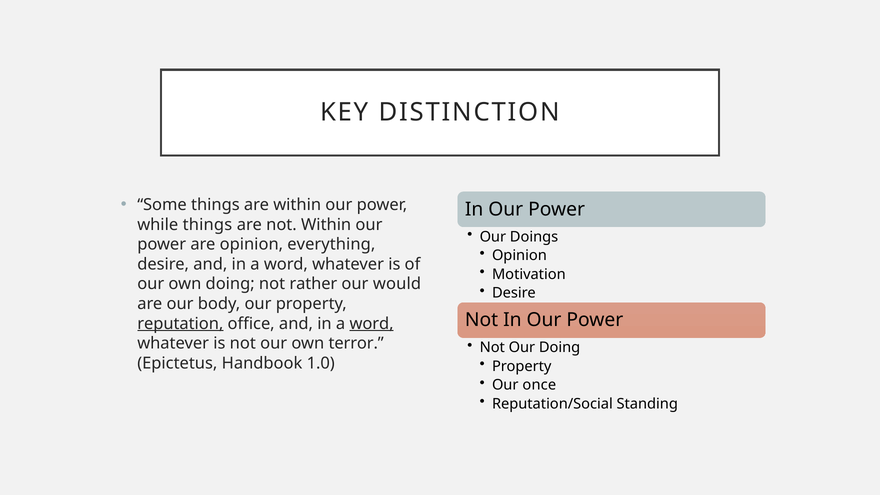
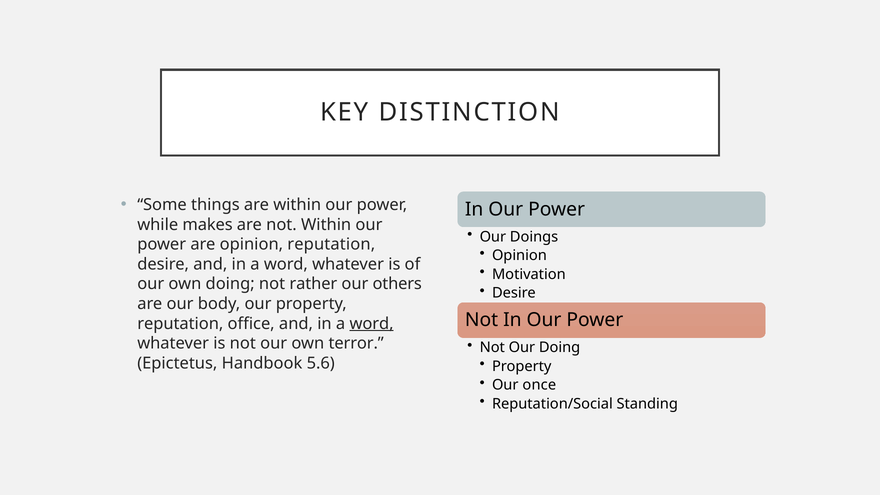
while things: things -> makes (208, 225)
opinion everything: everything -> reputation (331, 244)
would: would -> others (397, 284)
reputation underline: present -> none (180, 324)
1.0: 1.0 -> 5.6 (321, 363)
